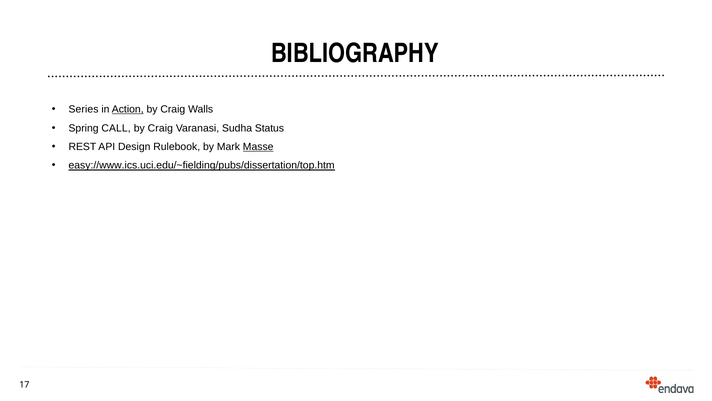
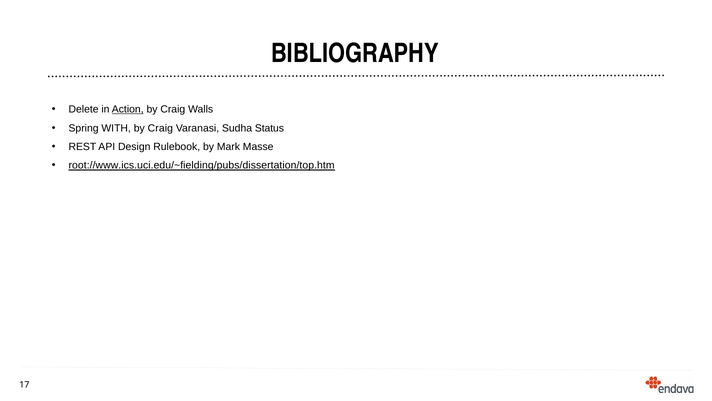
Series: Series -> Delete (84, 109)
CALL: CALL -> WITH (116, 128)
Masse underline: present -> none (258, 147)
easy://www.ics.uci.edu/~fielding/pubs/dissertation/top.htm: easy://www.ics.uci.edu/~fielding/pubs/dissertation/top.htm -> root://www.ics.uci.edu/~fielding/pubs/dissertation/top.htm (202, 165)
